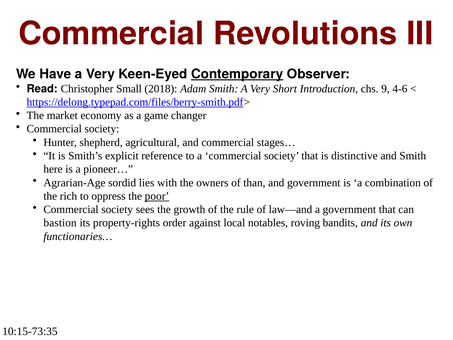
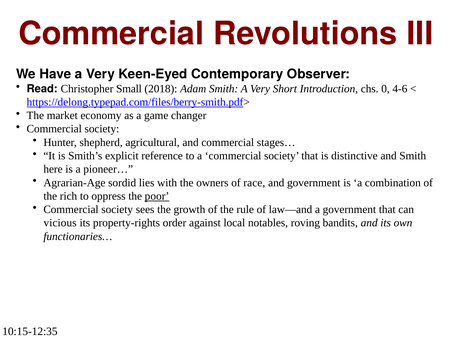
Contemporary underline: present -> none (237, 74)
9: 9 -> 0 (386, 89)
than: than -> race (254, 183)
bastion: bastion -> vicious (60, 223)
10:15-73:35: 10:15-73:35 -> 10:15-12:35 (30, 331)
